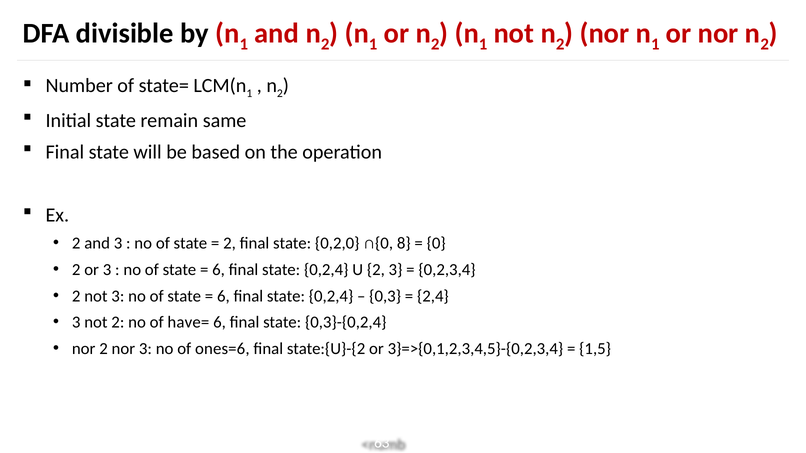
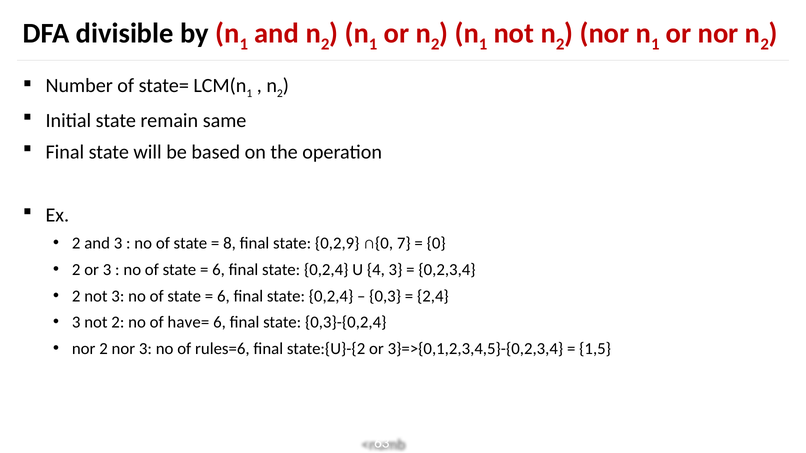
2: 2 -> 8 (230, 244)
0,2,0: 0,2,0 -> 0,2,9 (337, 244)
8: 8 -> 7 (404, 244)
U 2: 2 -> 4 (376, 270)
ones=6: ones=6 -> rules=6 (222, 349)
